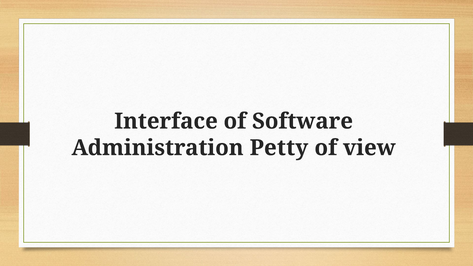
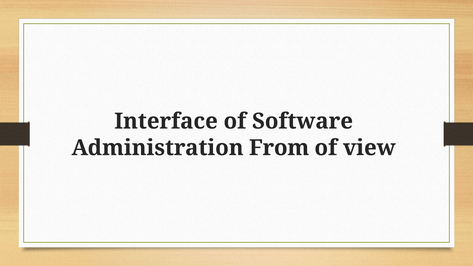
Petty: Petty -> From (279, 148)
